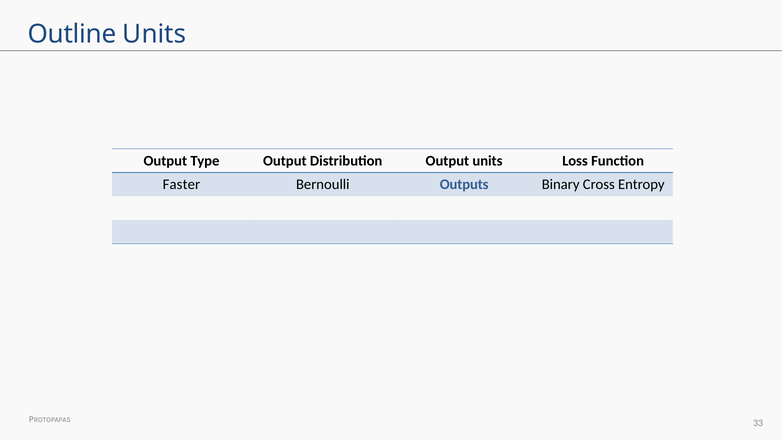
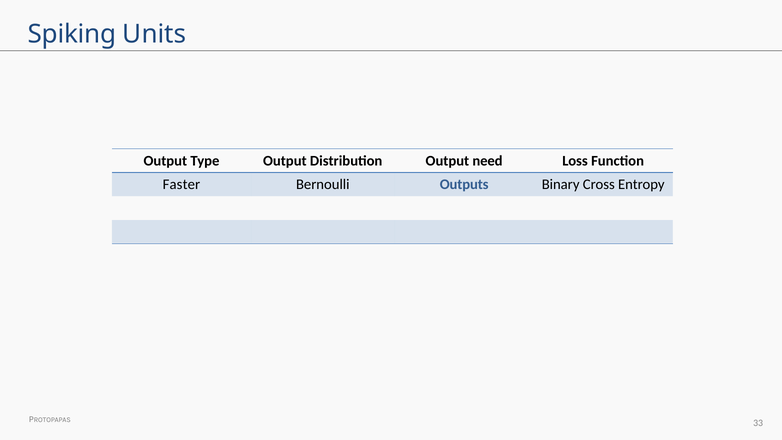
Outline: Outline -> Spiking (72, 34)
Output units: units -> need (488, 161)
